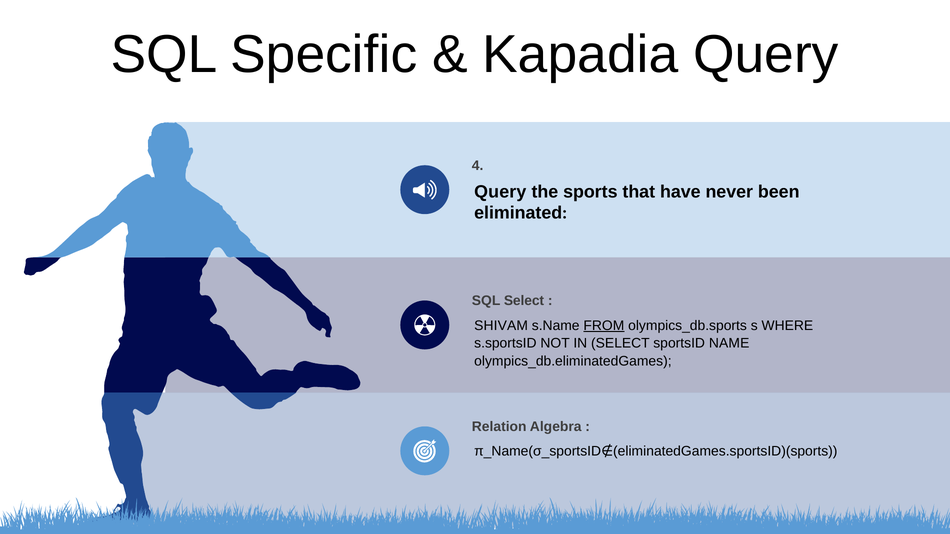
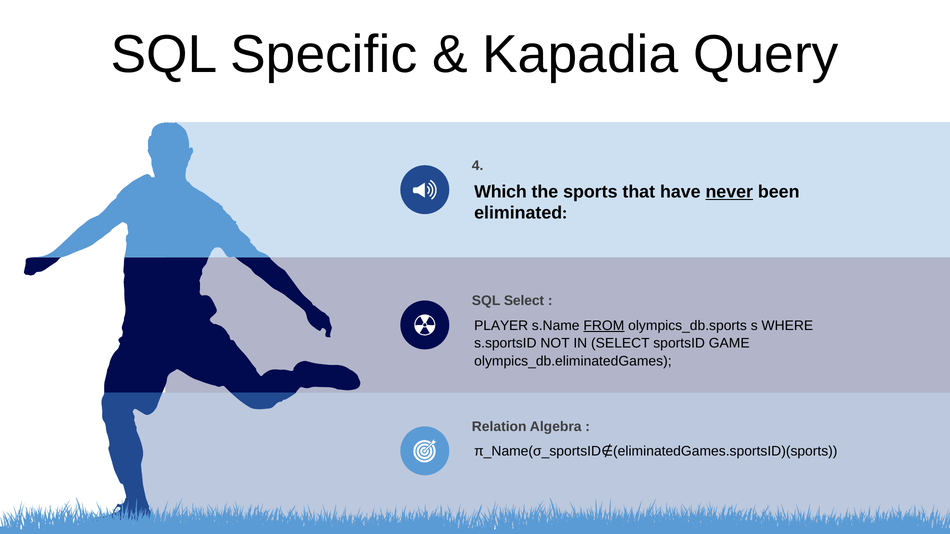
Query: Query -> Which (500, 192)
never underline: none -> present (729, 192)
SHIVAM: SHIVAM -> PLAYER (501, 326)
NAME: NAME -> GAME (729, 344)
